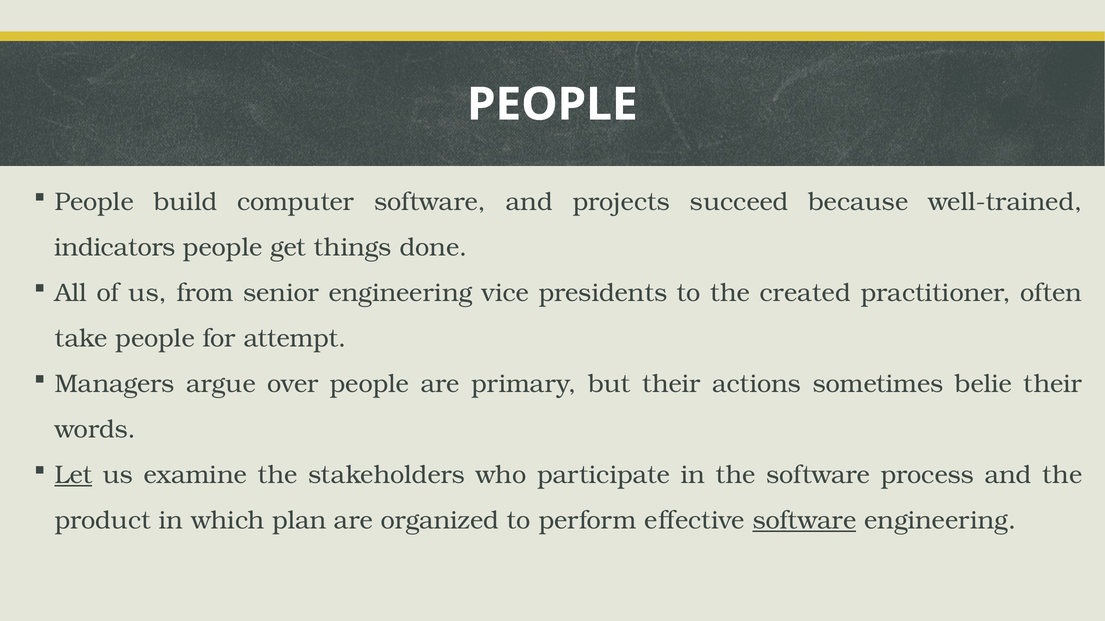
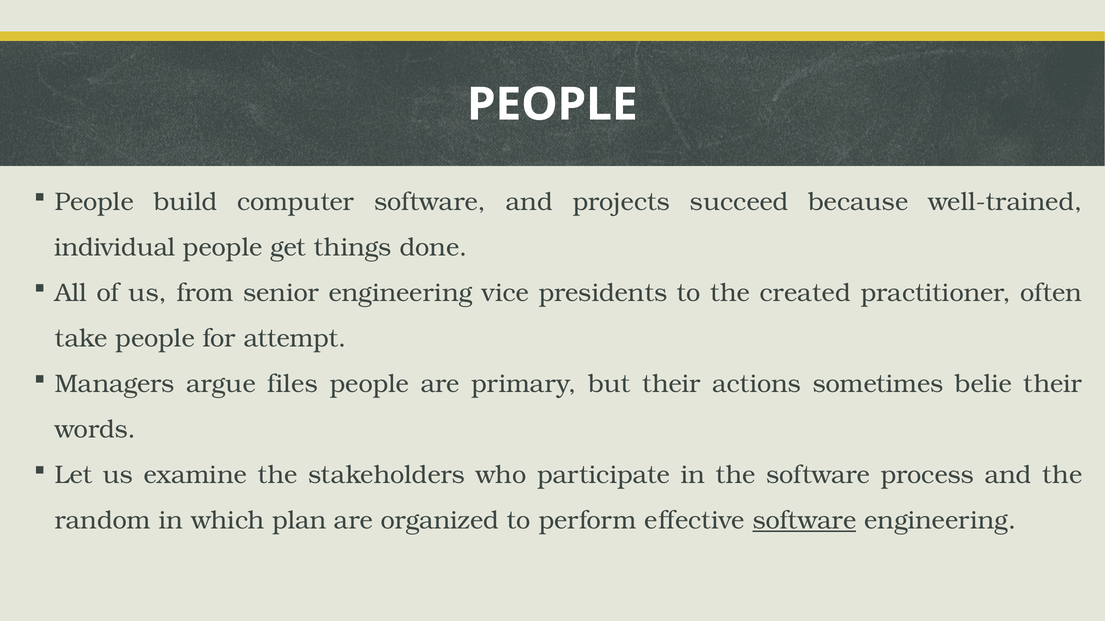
indicators: indicators -> individual (115, 248)
over: over -> files (293, 384)
Let underline: present -> none (73, 475)
product: product -> random (103, 521)
